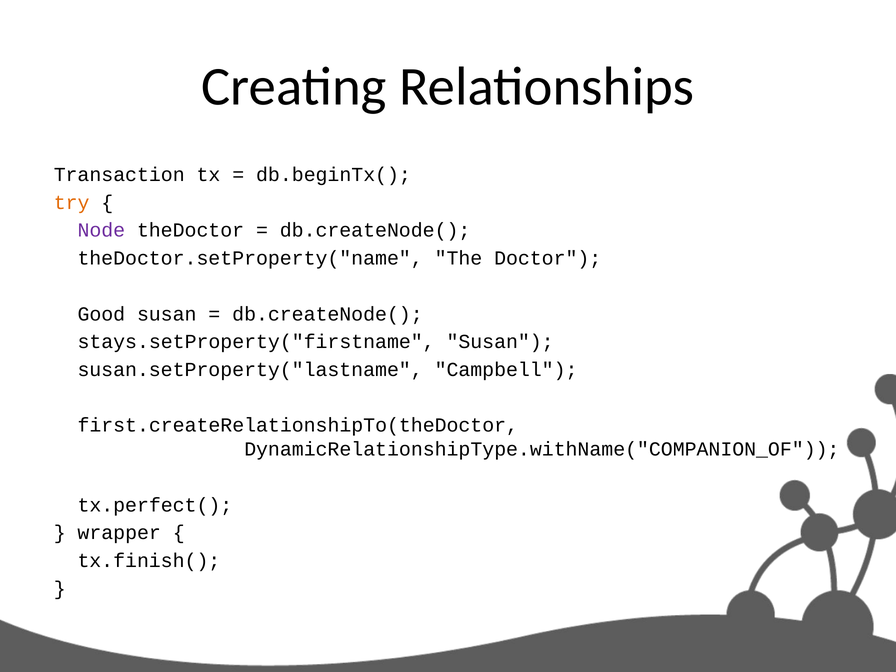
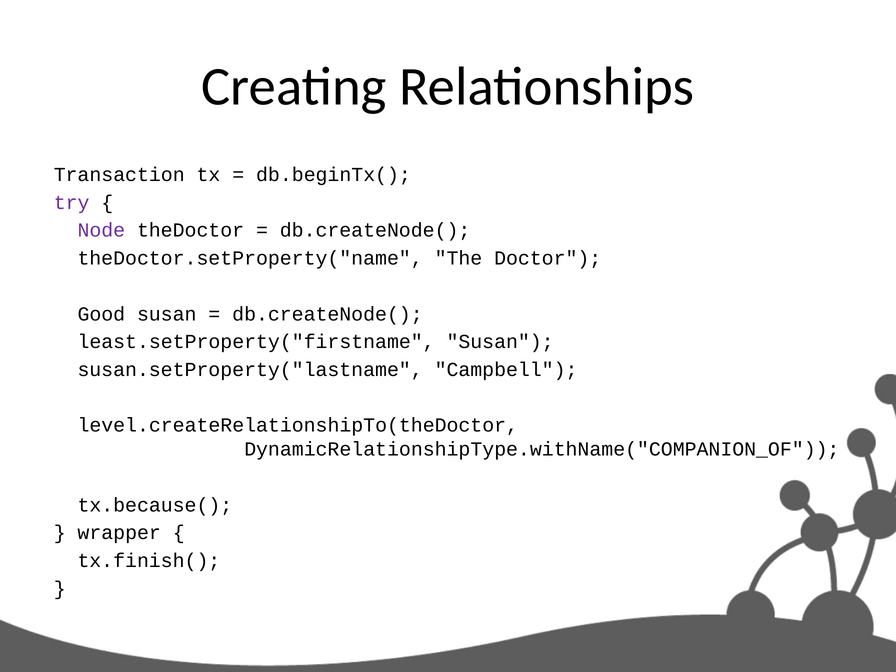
try colour: orange -> purple (72, 202)
stays.setProperty("firstname: stays.setProperty("firstname -> least.setProperty("firstname (256, 342)
first.createRelationshipTo(theDoctor: first.createRelationshipTo(theDoctor -> level.createRelationshipTo(theDoctor (298, 425)
tx.perfect(: tx.perfect( -> tx.because( (155, 505)
